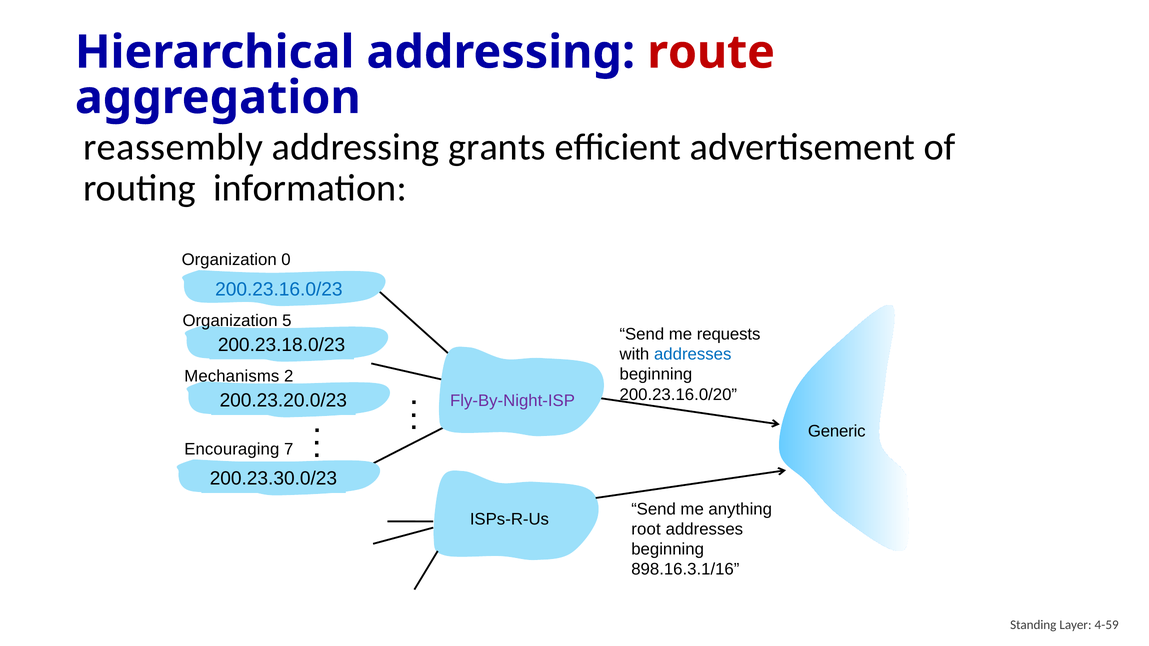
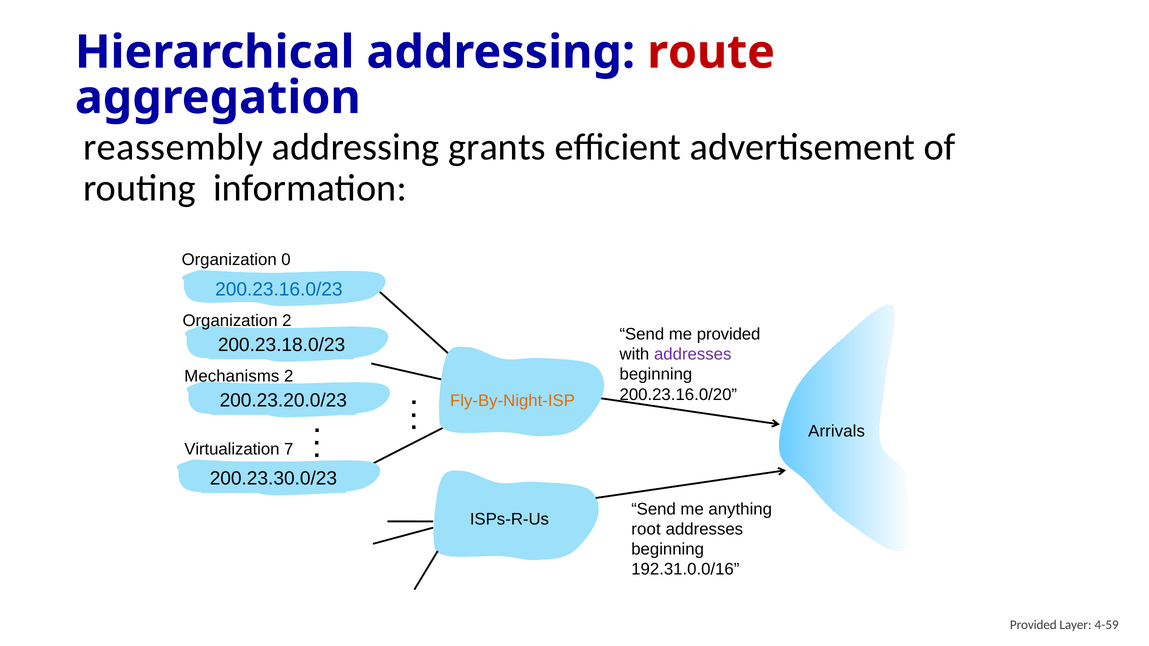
Organization 5: 5 -> 2 (287, 321)
me requests: requests -> provided (729, 334)
addresses colour: blue -> purple (693, 354)
Fly-By-Night-ISP colour: purple -> orange (513, 401)
Generic: Generic -> Arrivals (837, 431)
Encouraging: Encouraging -> Virtualization (232, 449)
898.16.3.1/16: 898.16.3.1/16 -> 192.31.0.0/16 (685, 570)
Standing: Standing -> Provided (1033, 625)
